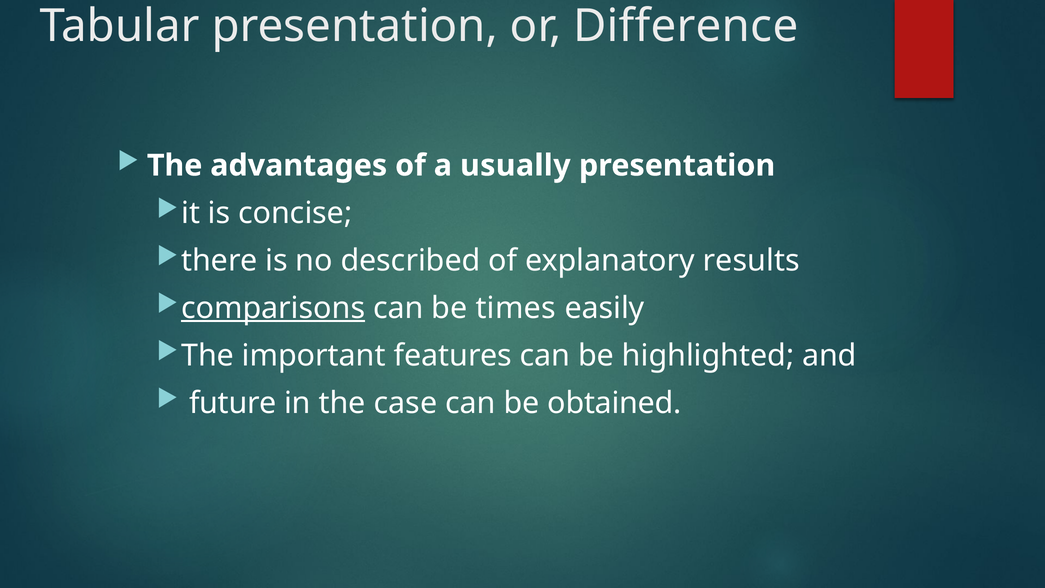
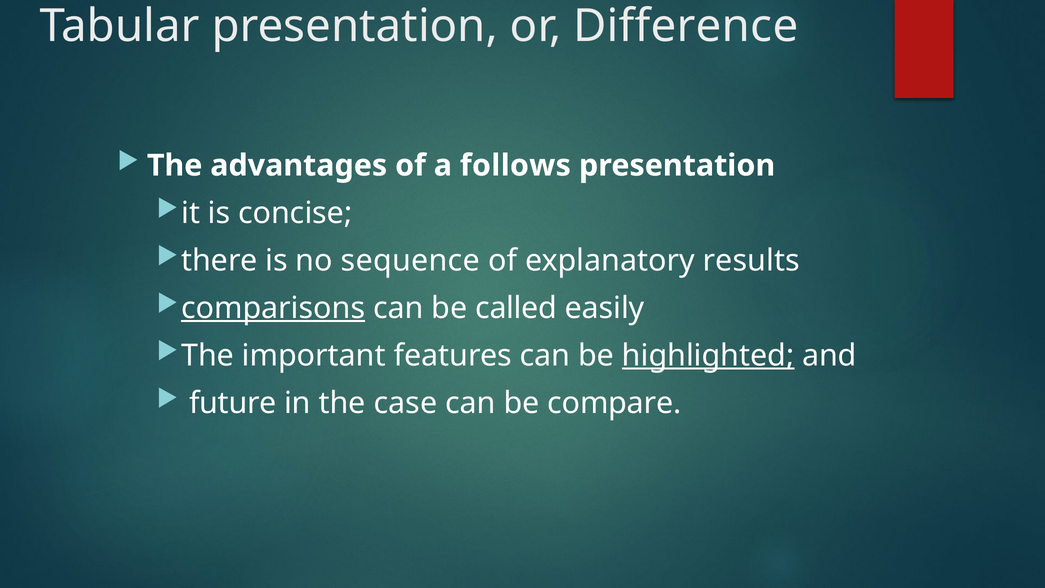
usually: usually -> follows (515, 165)
described: described -> sequence (410, 260)
times: times -> called (516, 308)
highlighted underline: none -> present (708, 355)
obtained: obtained -> compare (614, 403)
